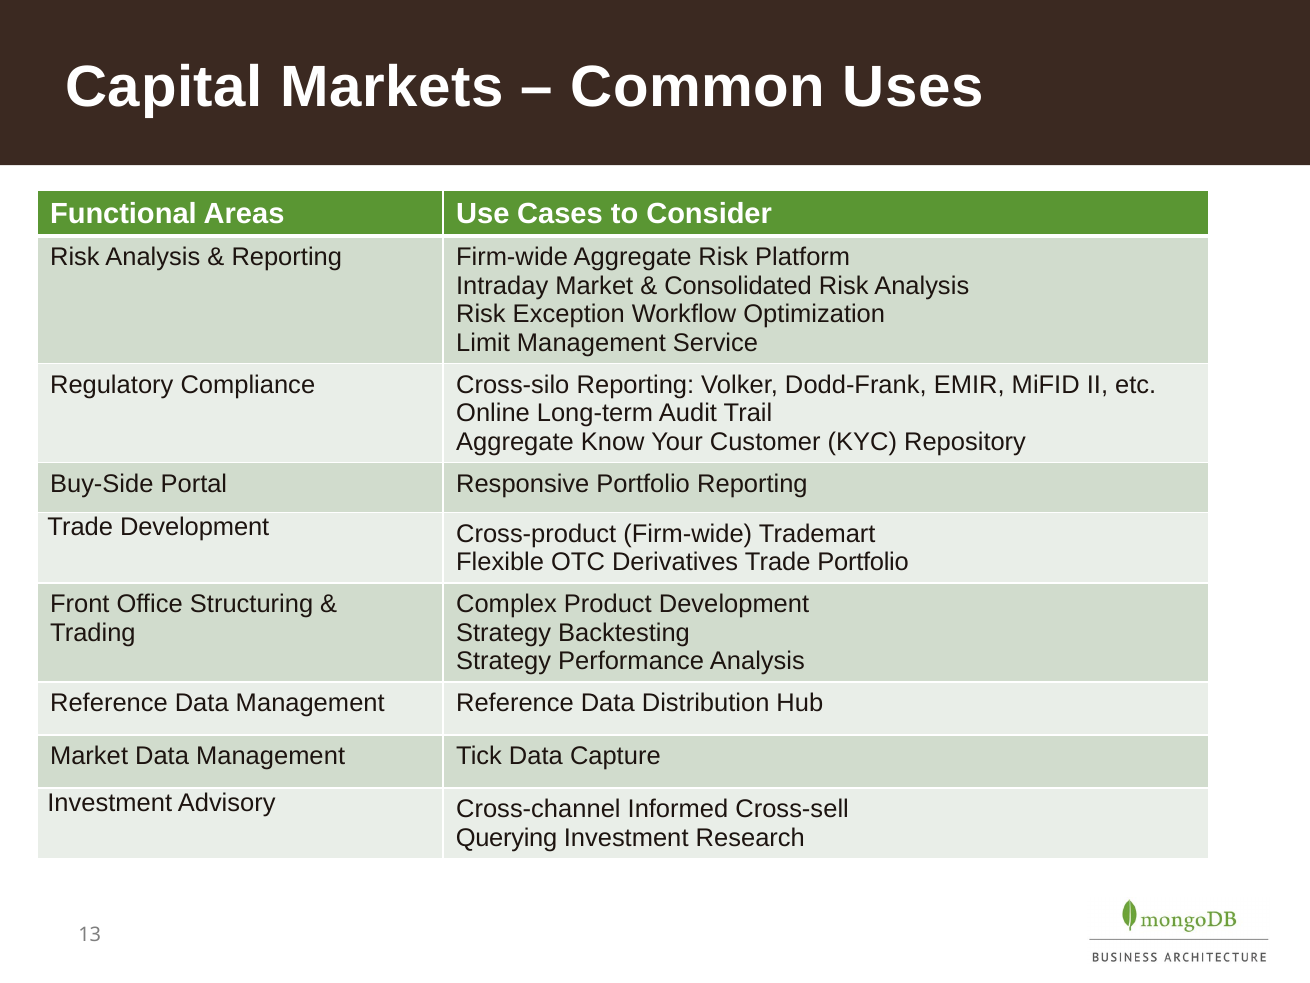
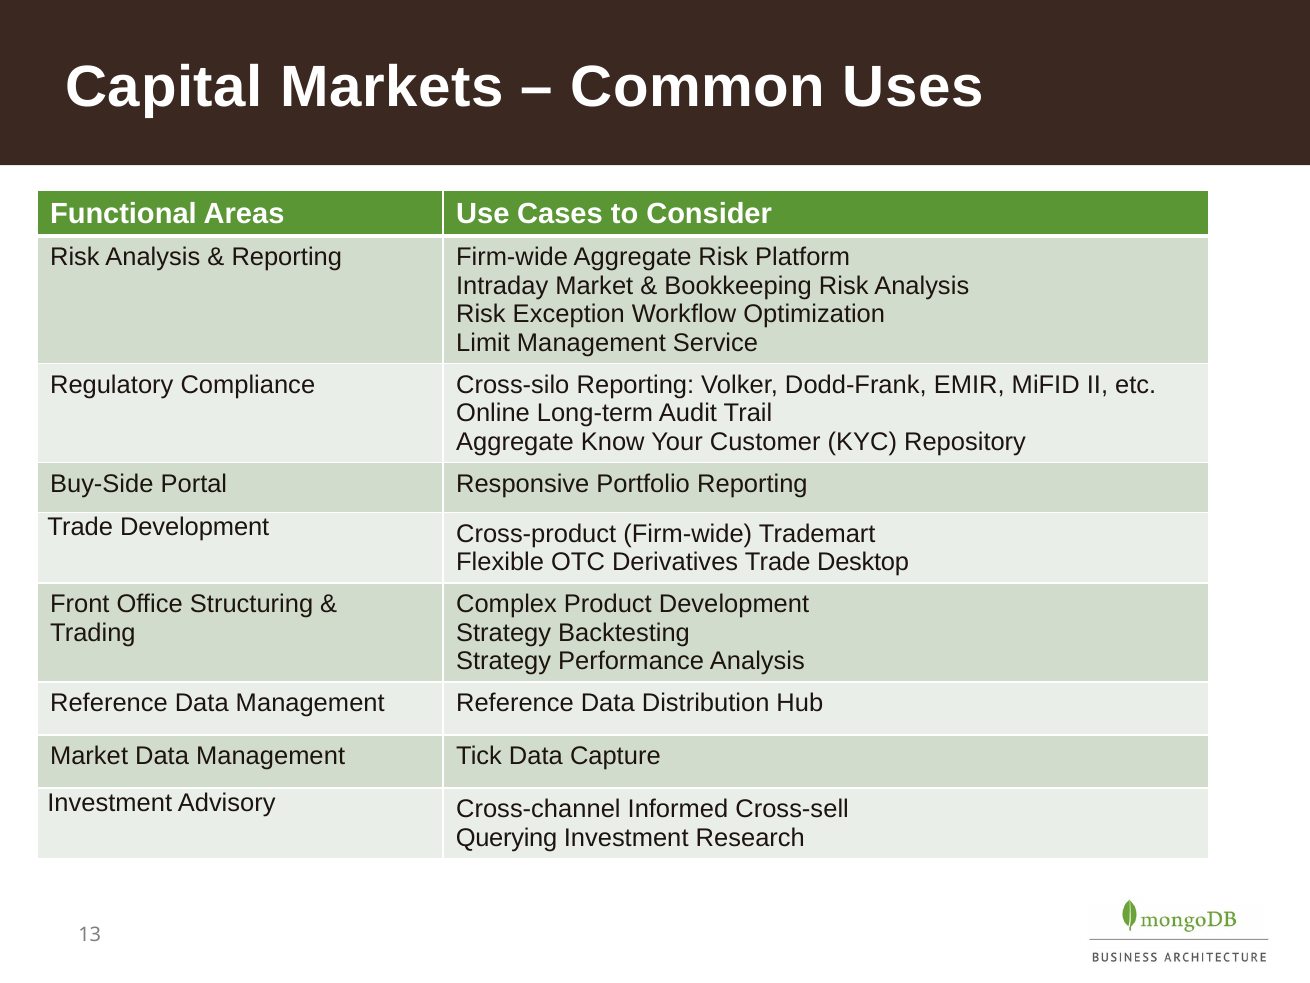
Consolidated: Consolidated -> Bookkeeping (738, 286)
Trade Portfolio: Portfolio -> Desktop (863, 562)
